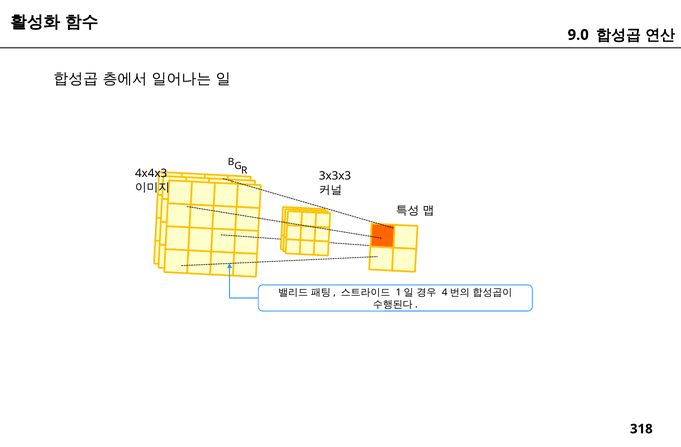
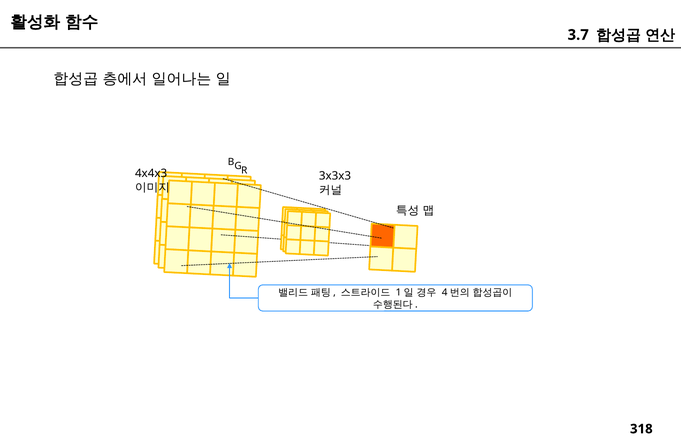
9.0: 9.0 -> 3.7 (578, 35)
